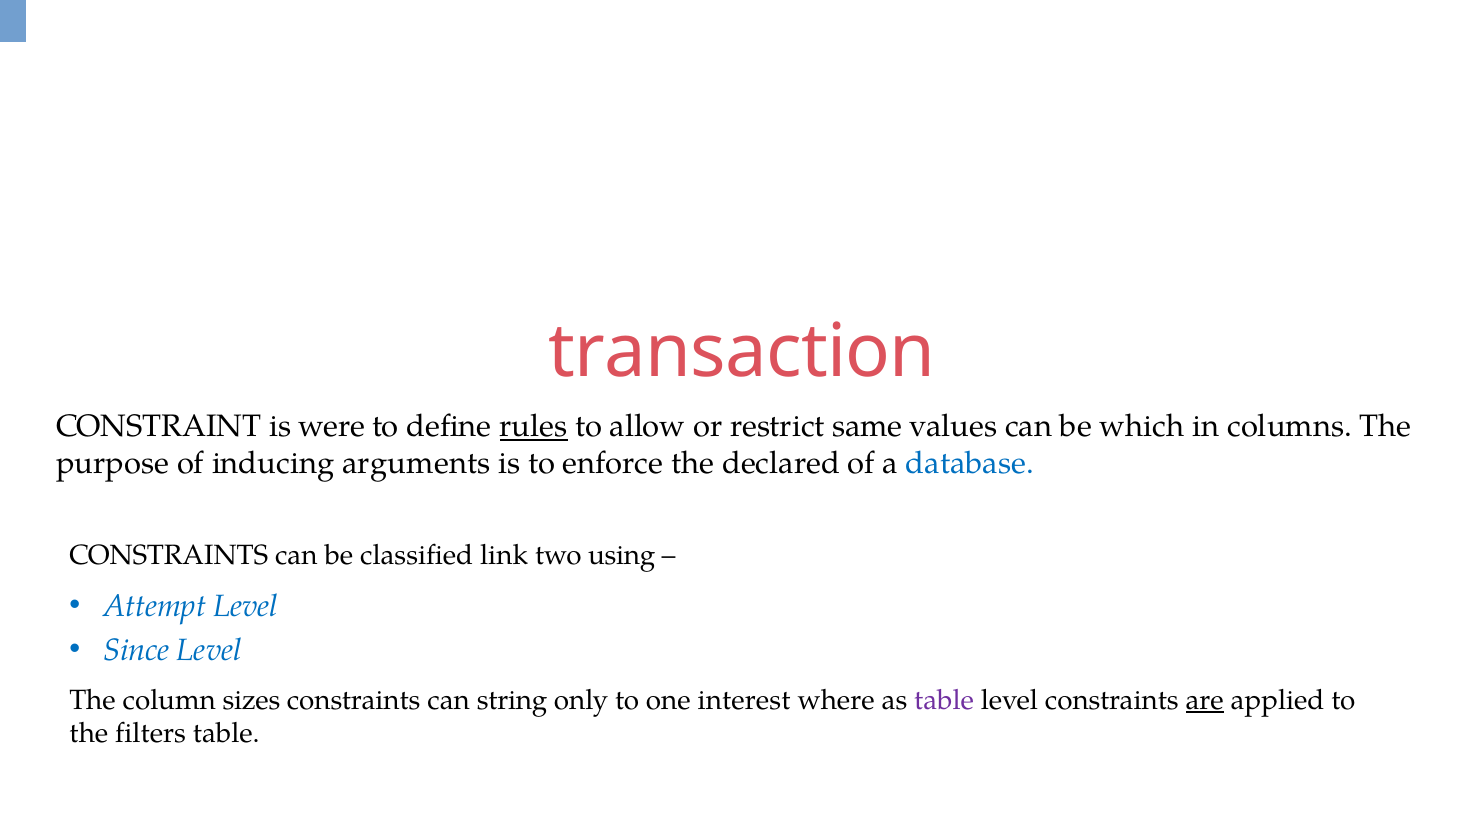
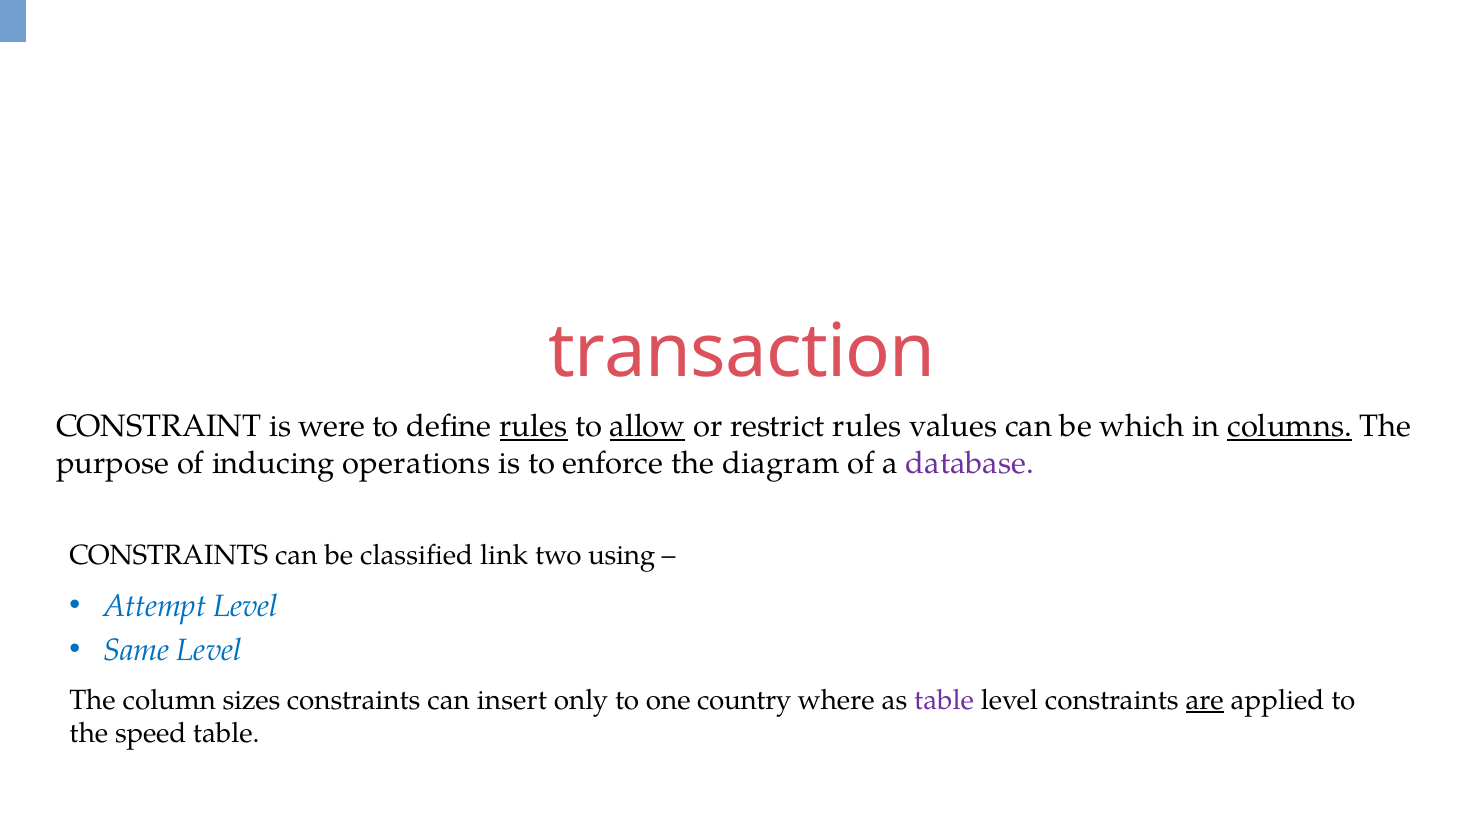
allow underline: none -> present (648, 426)
restrict same: same -> rules (867, 426)
columns underline: none -> present (1290, 426)
arguments: arguments -> operations (416, 463)
declared: declared -> diagram (781, 463)
database colour: blue -> purple (970, 463)
Since: Since -> Same (137, 650)
string: string -> insert (512, 700)
interest: interest -> country (744, 700)
filters: filters -> speed (151, 733)
